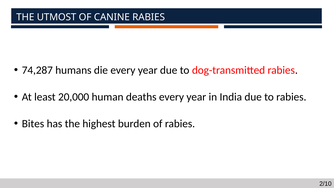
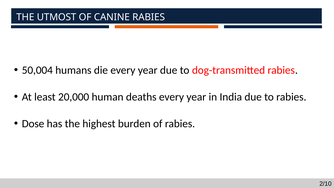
74,287: 74,287 -> 50,004 (37, 70)
Bites: Bites -> Dose (33, 124)
